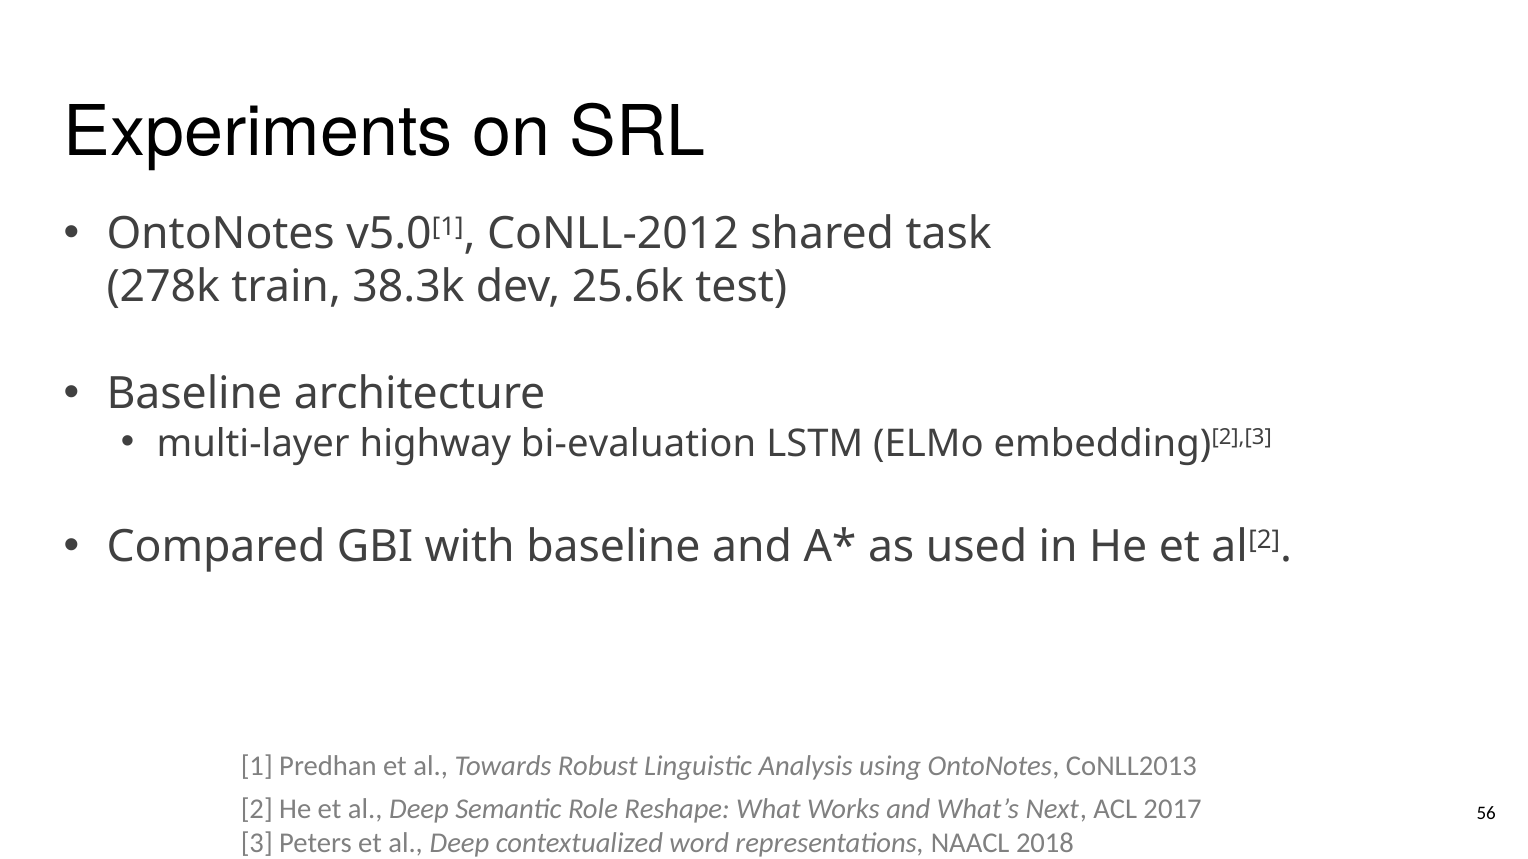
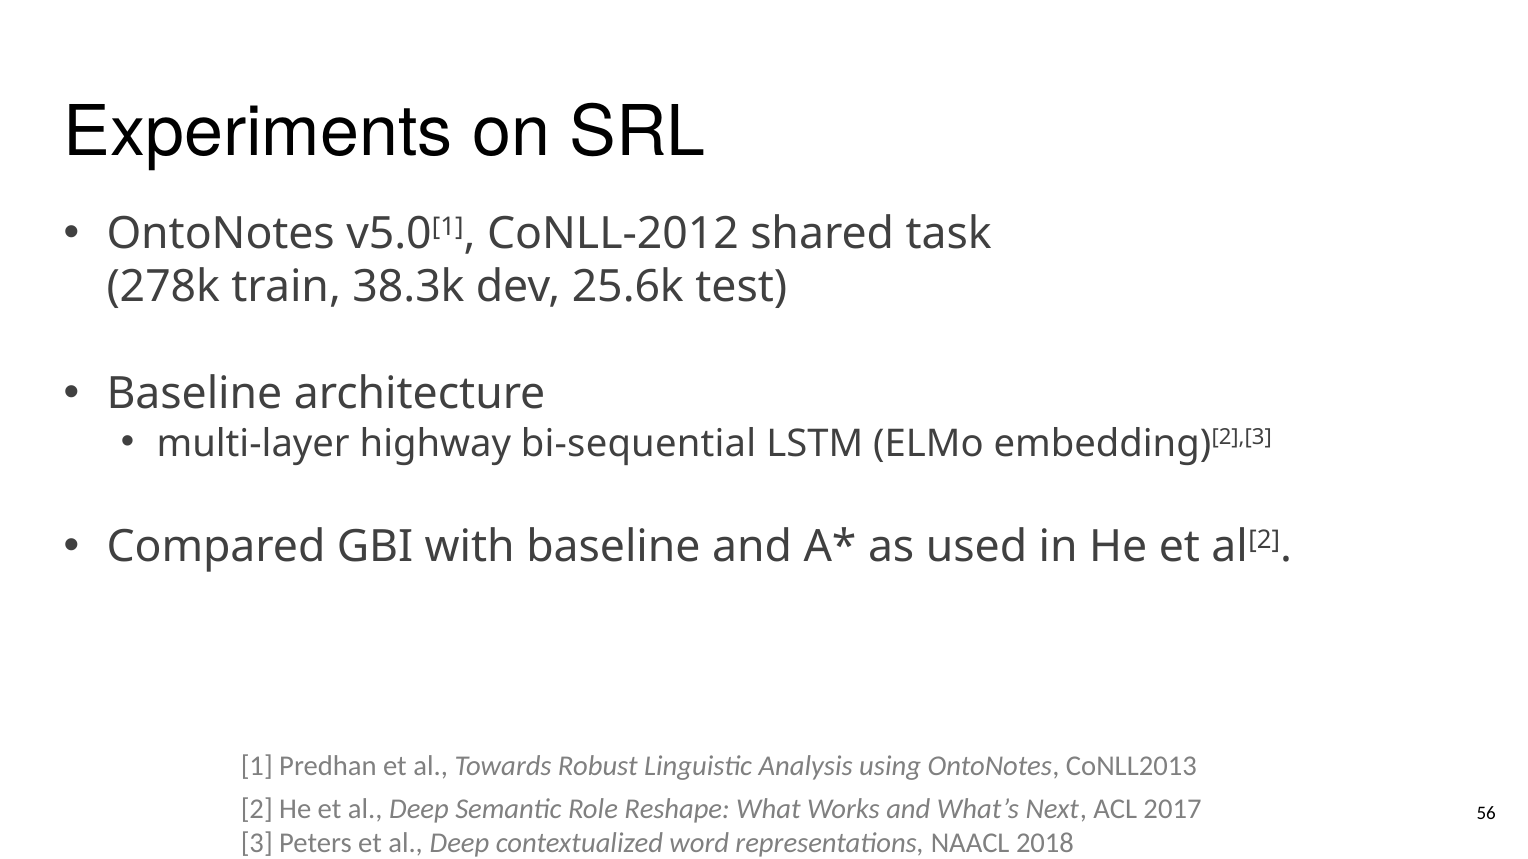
bi-evaluation: bi-evaluation -> bi-sequential (639, 444)
